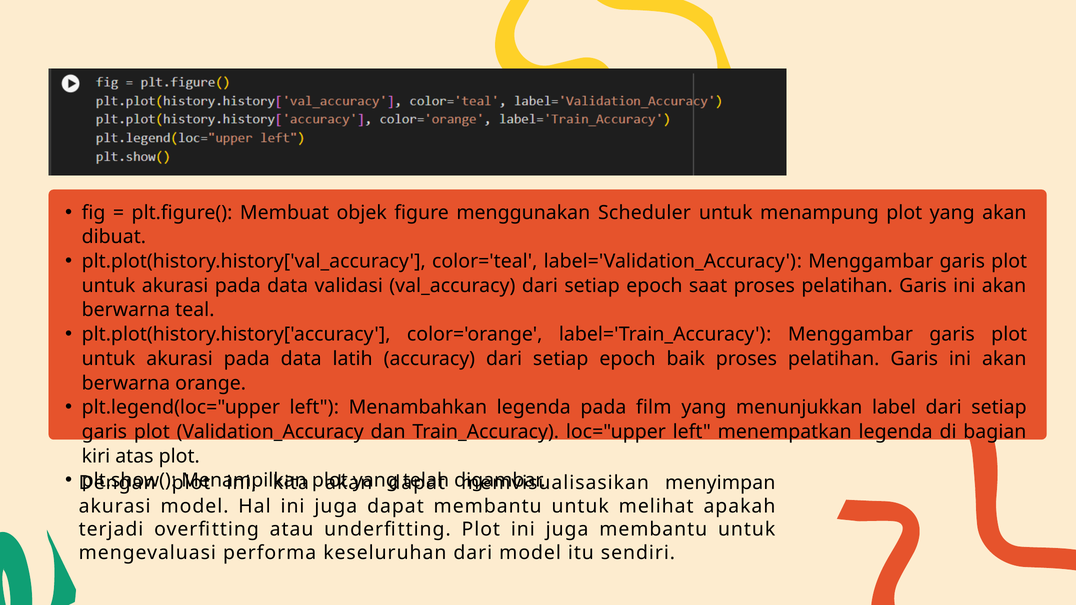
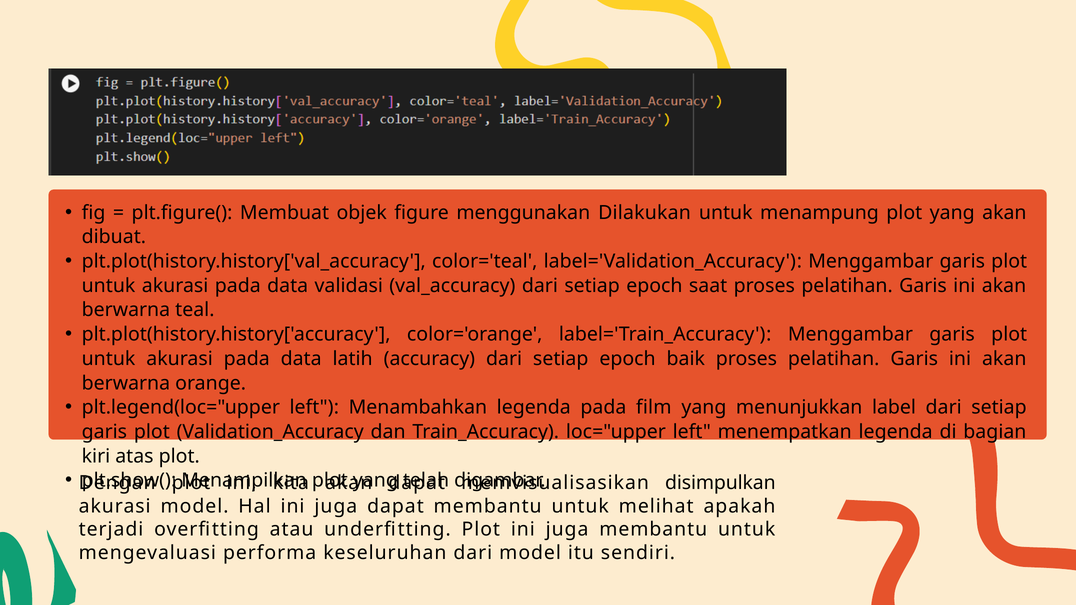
Scheduler: Scheduler -> Dilakukan (644, 213)
menyimpan: menyimpan -> disimpulkan (720, 483)
